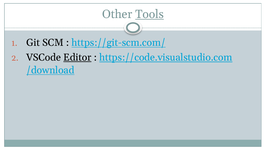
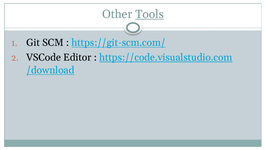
Editor underline: present -> none (77, 57)
